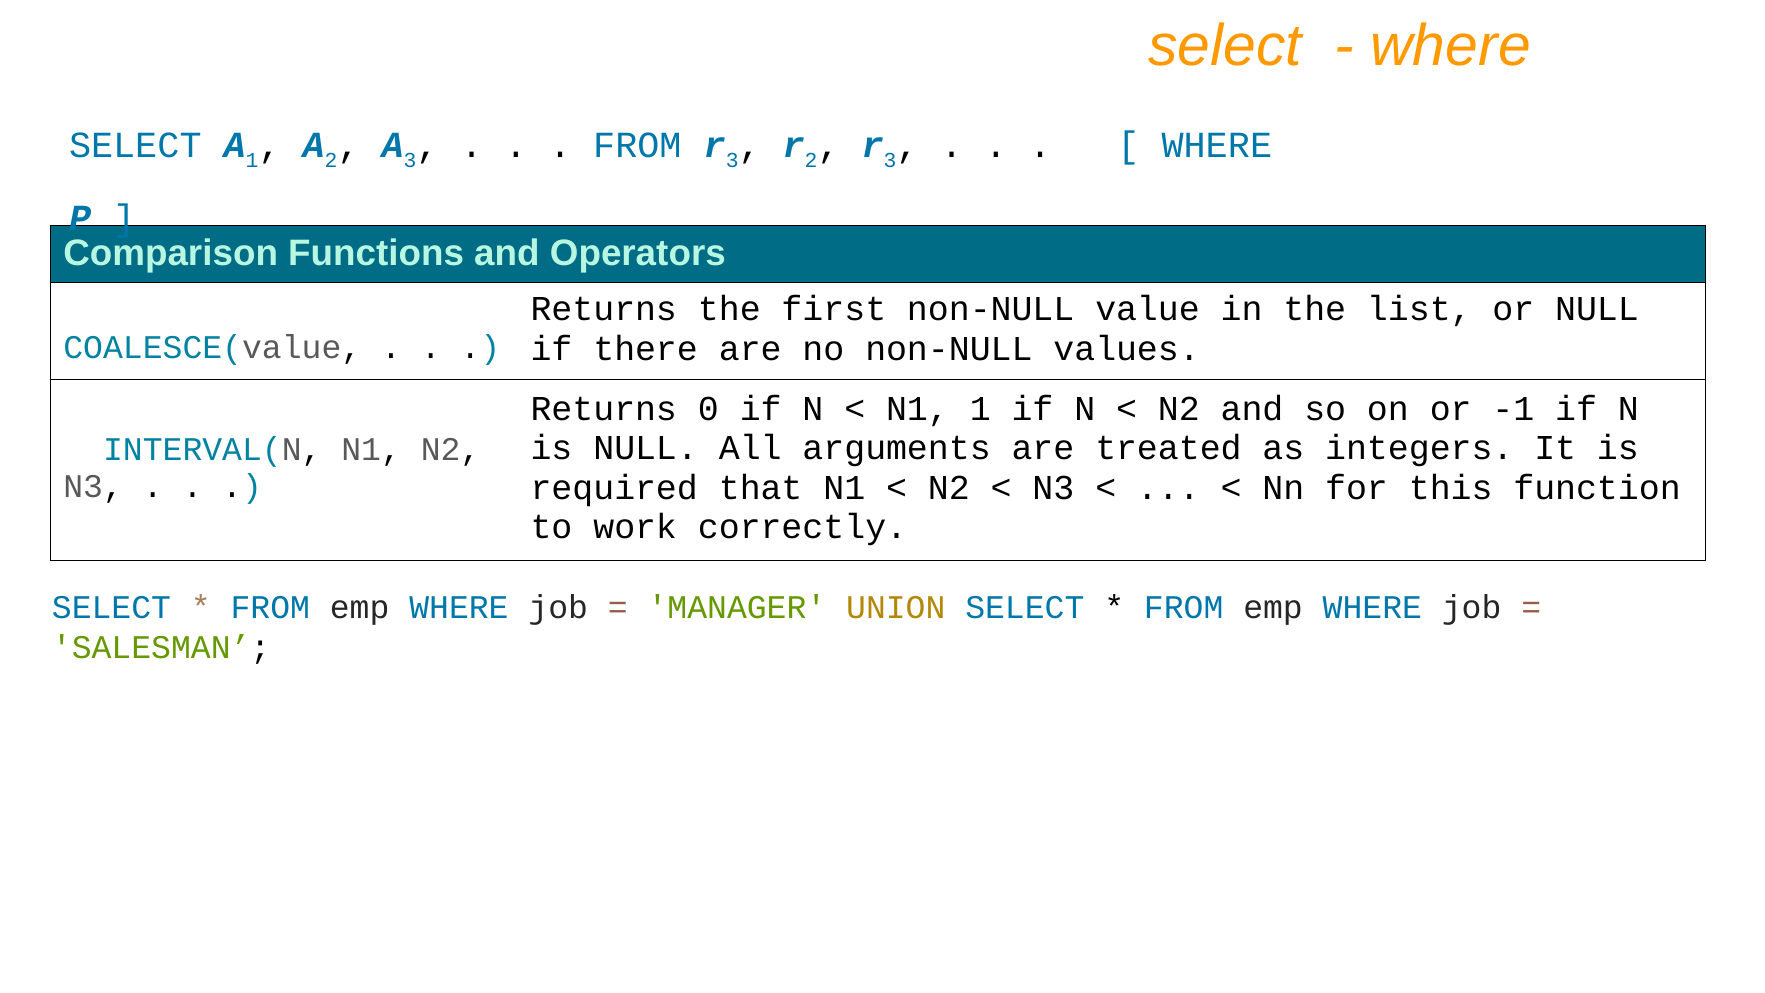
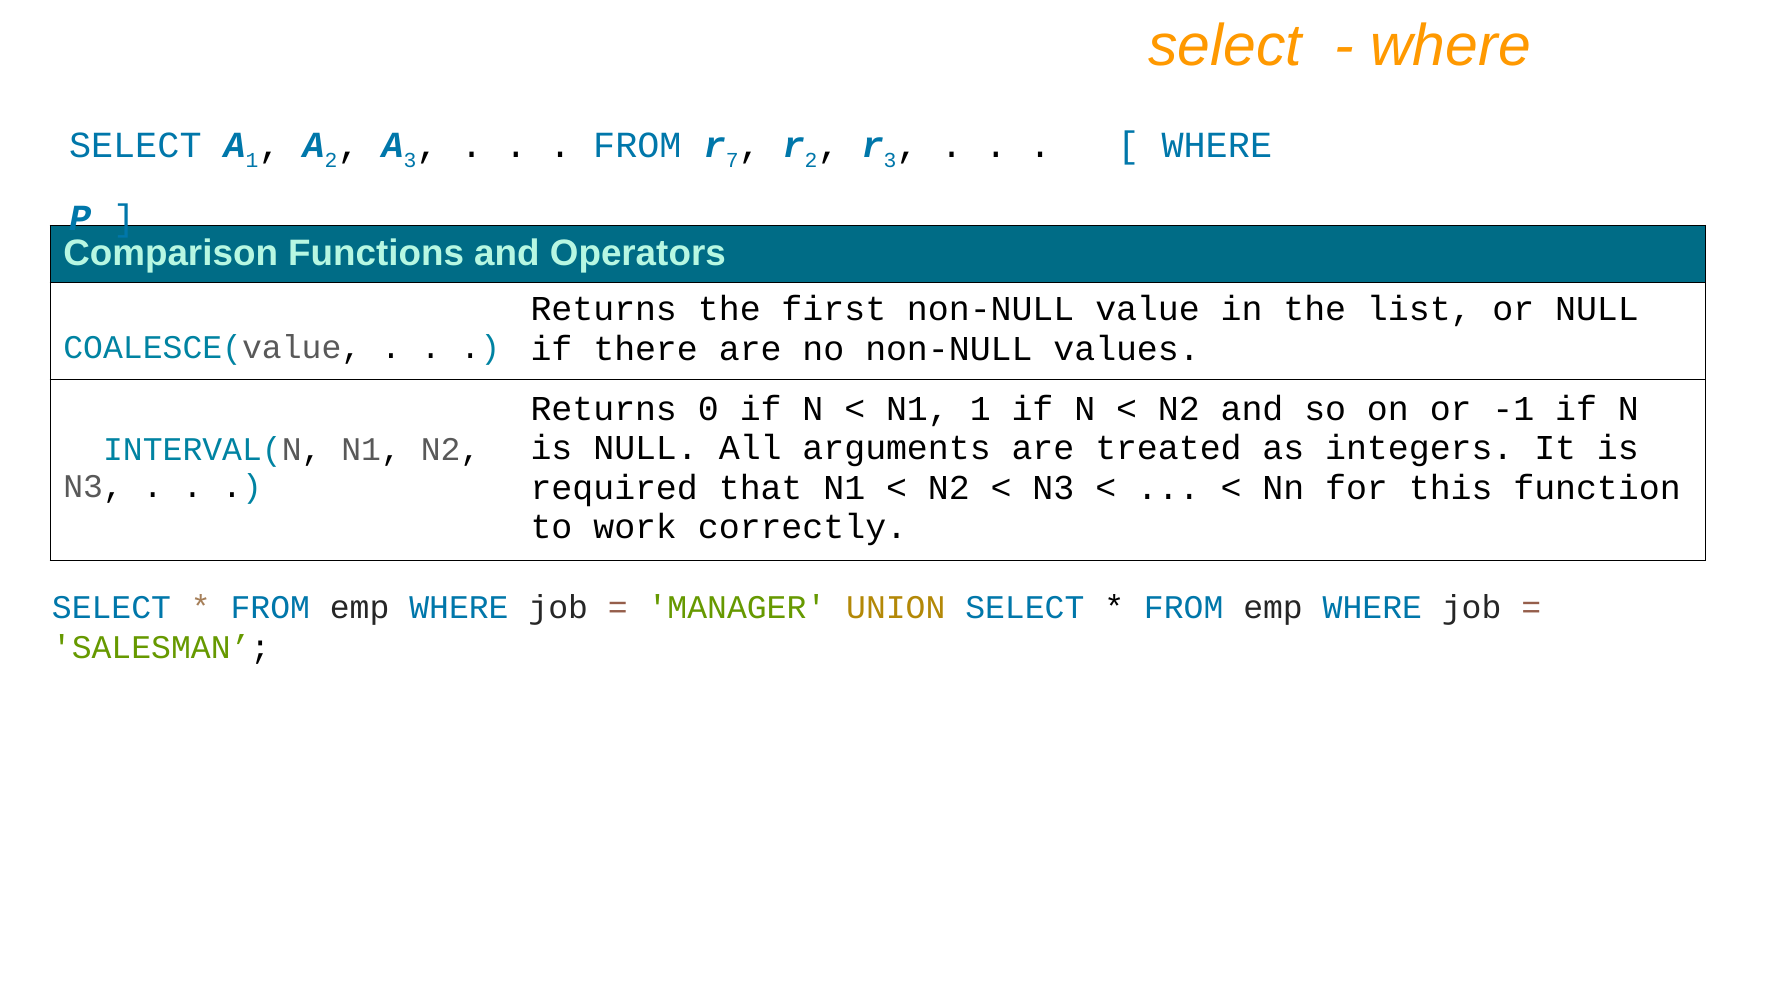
3: 3 -> 7 (732, 160)
